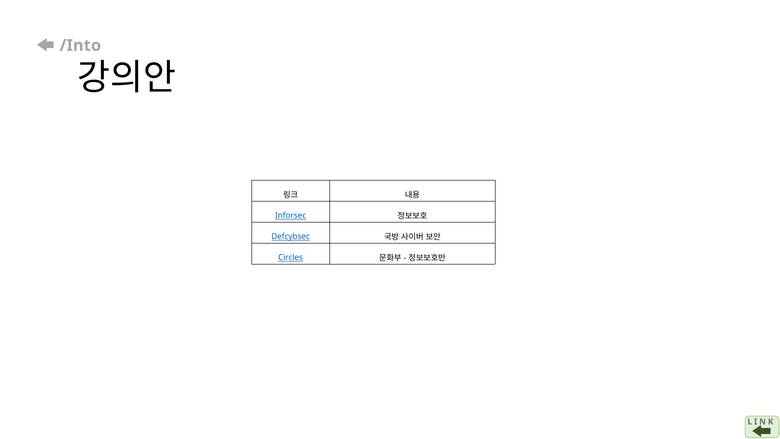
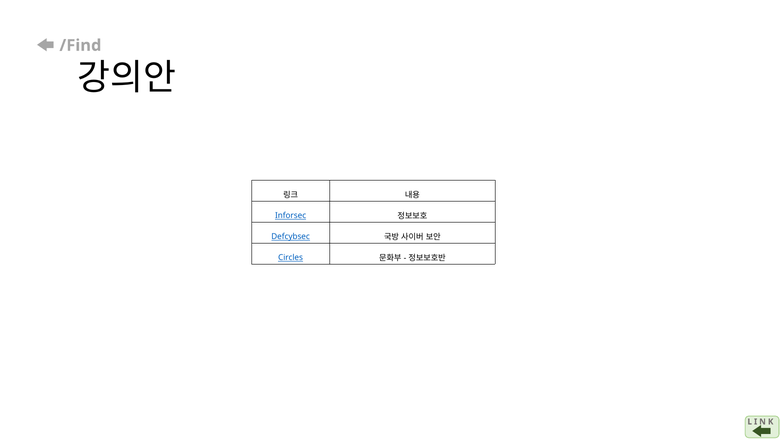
/Into: /Into -> /Find (80, 45)
